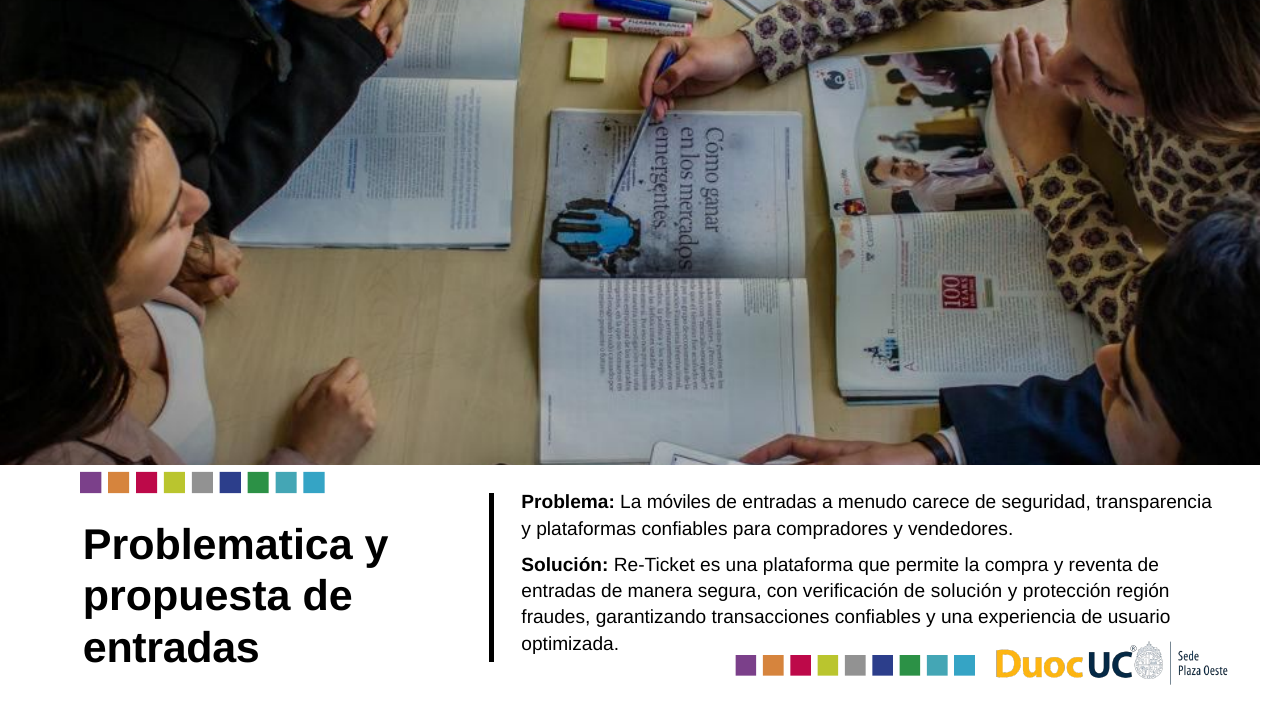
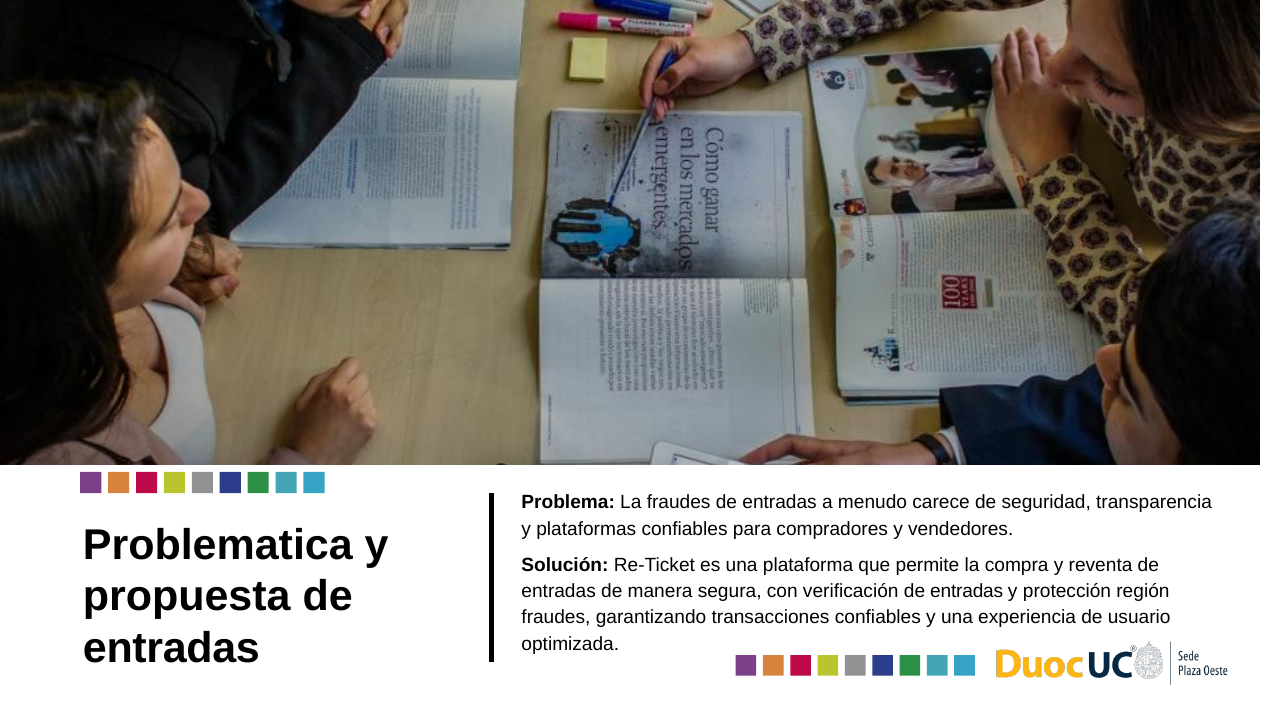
La móviles: móviles -> fraudes (679, 503)
verificación de solución: solución -> entradas (967, 591)
